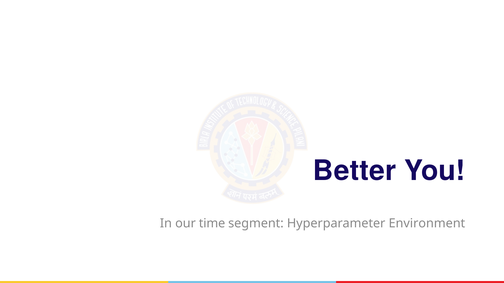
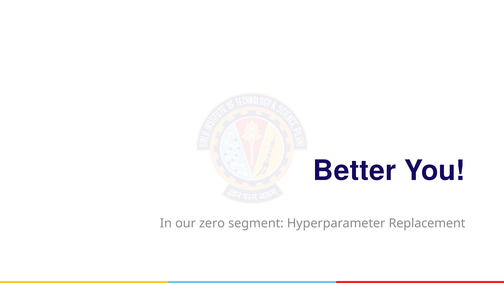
time: time -> zero (212, 224)
Environment: Environment -> Replacement (427, 224)
